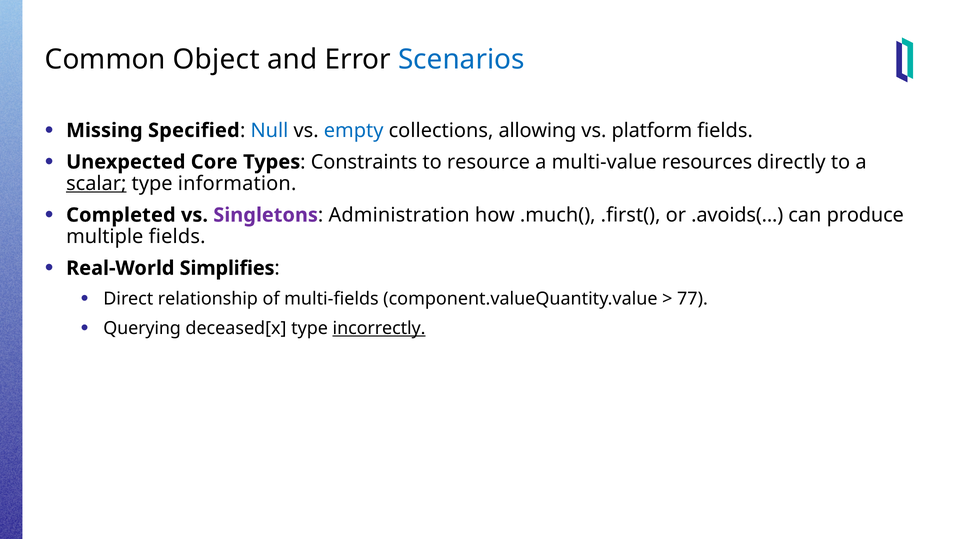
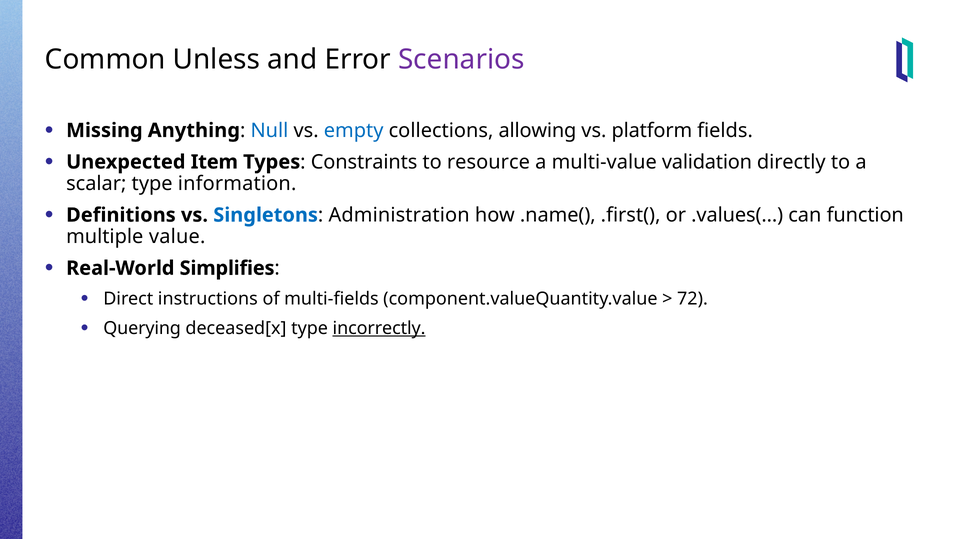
Object: Object -> Unless (216, 60)
Scenarios colour: blue -> purple (461, 60)
Specified: Specified -> Anything (194, 130)
Core: Core -> Item (214, 162)
resources: resources -> validation (707, 162)
scalar underline: present -> none (96, 183)
Completed: Completed -> Definitions (121, 215)
Singletons colour: purple -> blue (266, 215)
.much(: .much( -> .name( (558, 215)
.avoids(: .avoids( -> .values( (737, 215)
produce: produce -> function (865, 215)
multiple fields: fields -> value (177, 237)
relationship: relationship -> instructions (208, 299)
77: 77 -> 72 (692, 299)
